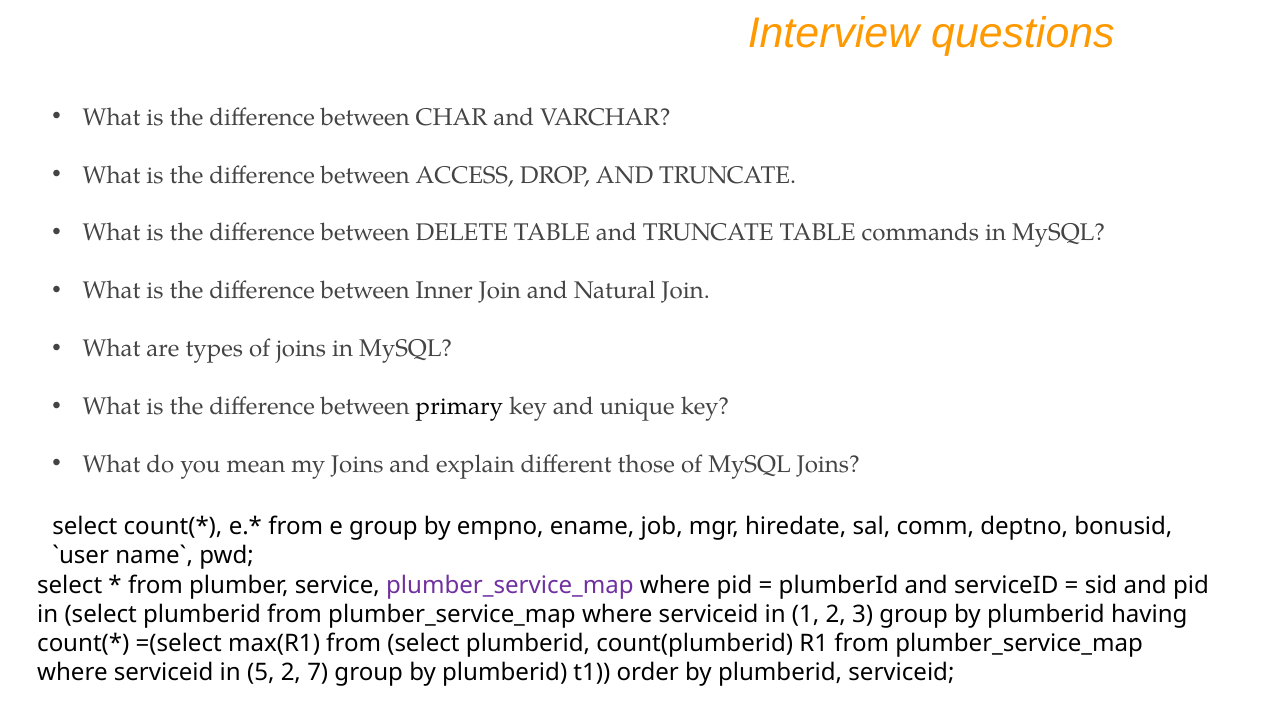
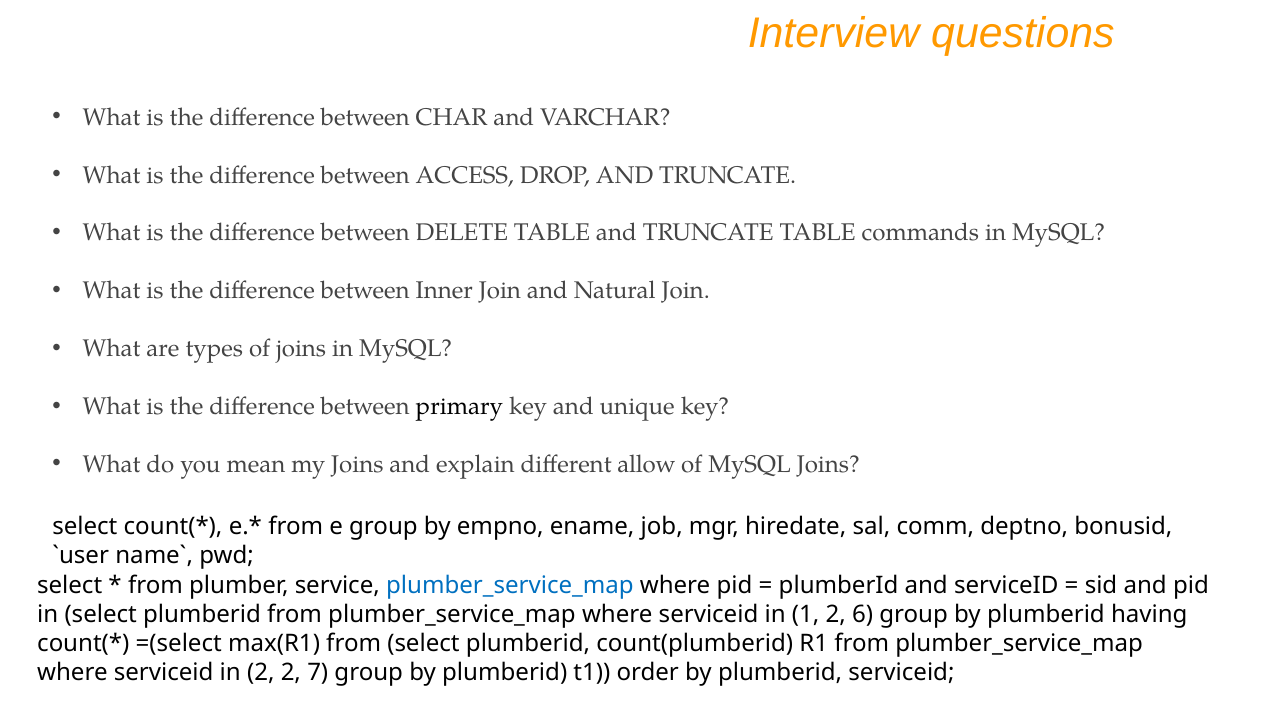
those: those -> allow (646, 464)
plumber_service_map colour: purple -> blue (510, 586)
3: 3 -> 6 (863, 614)
in 5: 5 -> 2 (261, 672)
